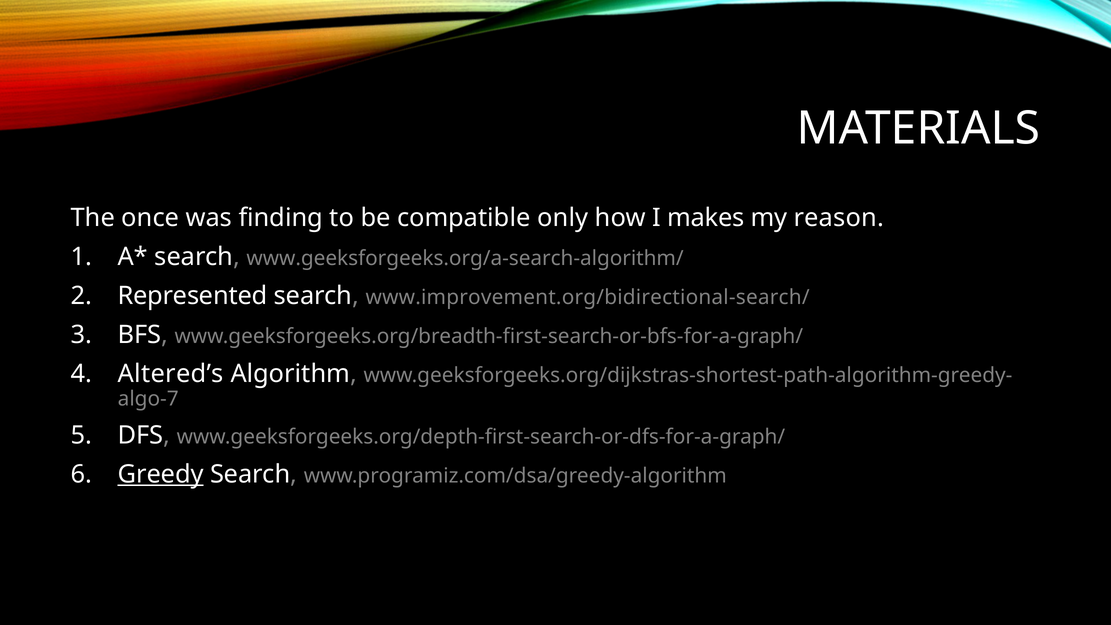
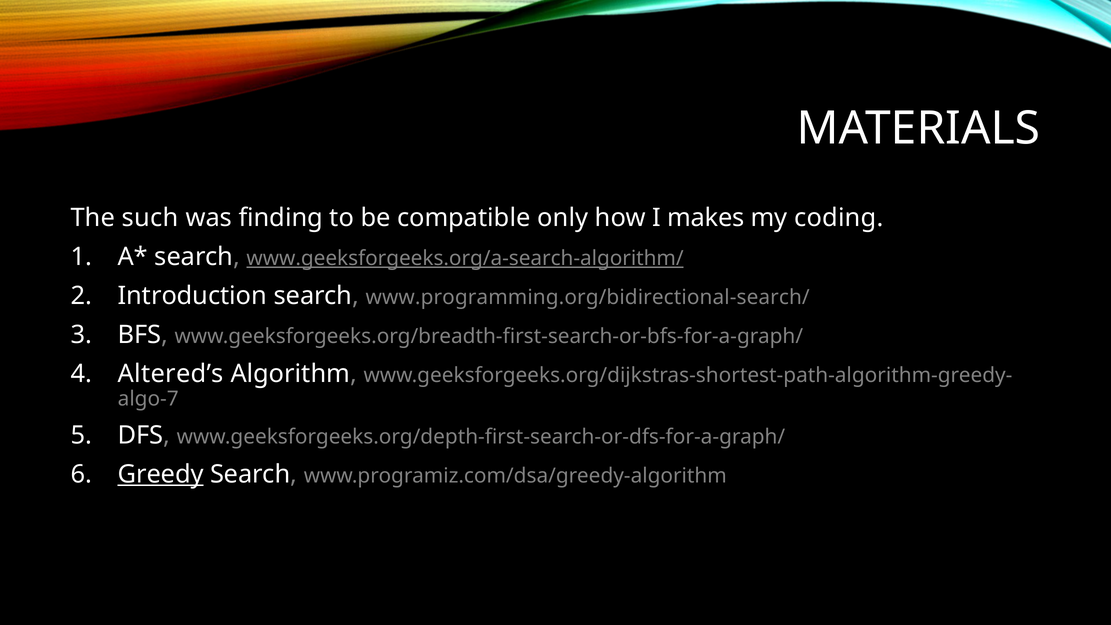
once: once -> such (150, 218)
reason: reason -> coding (839, 218)
www.geeksforgeeks.org/a-search-algorithm/ underline: none -> present (465, 258)
Represented: Represented -> Introduction (192, 296)
www.improvement.org/bidirectional-search/: www.improvement.org/bidirectional-search/ -> www.programming.org/bidirectional-search/ (588, 297)
